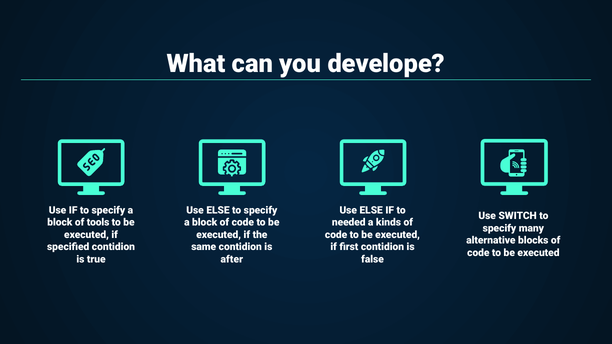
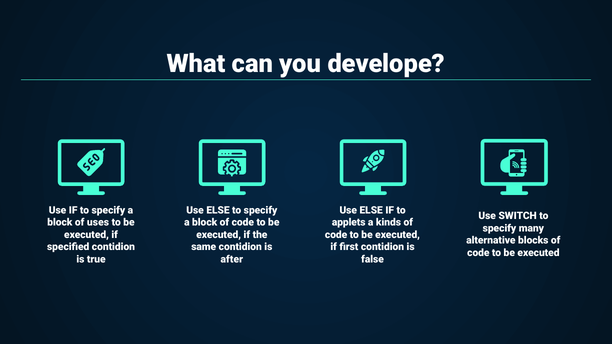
tools: tools -> uses (98, 223)
needed: needed -> applets (349, 223)
